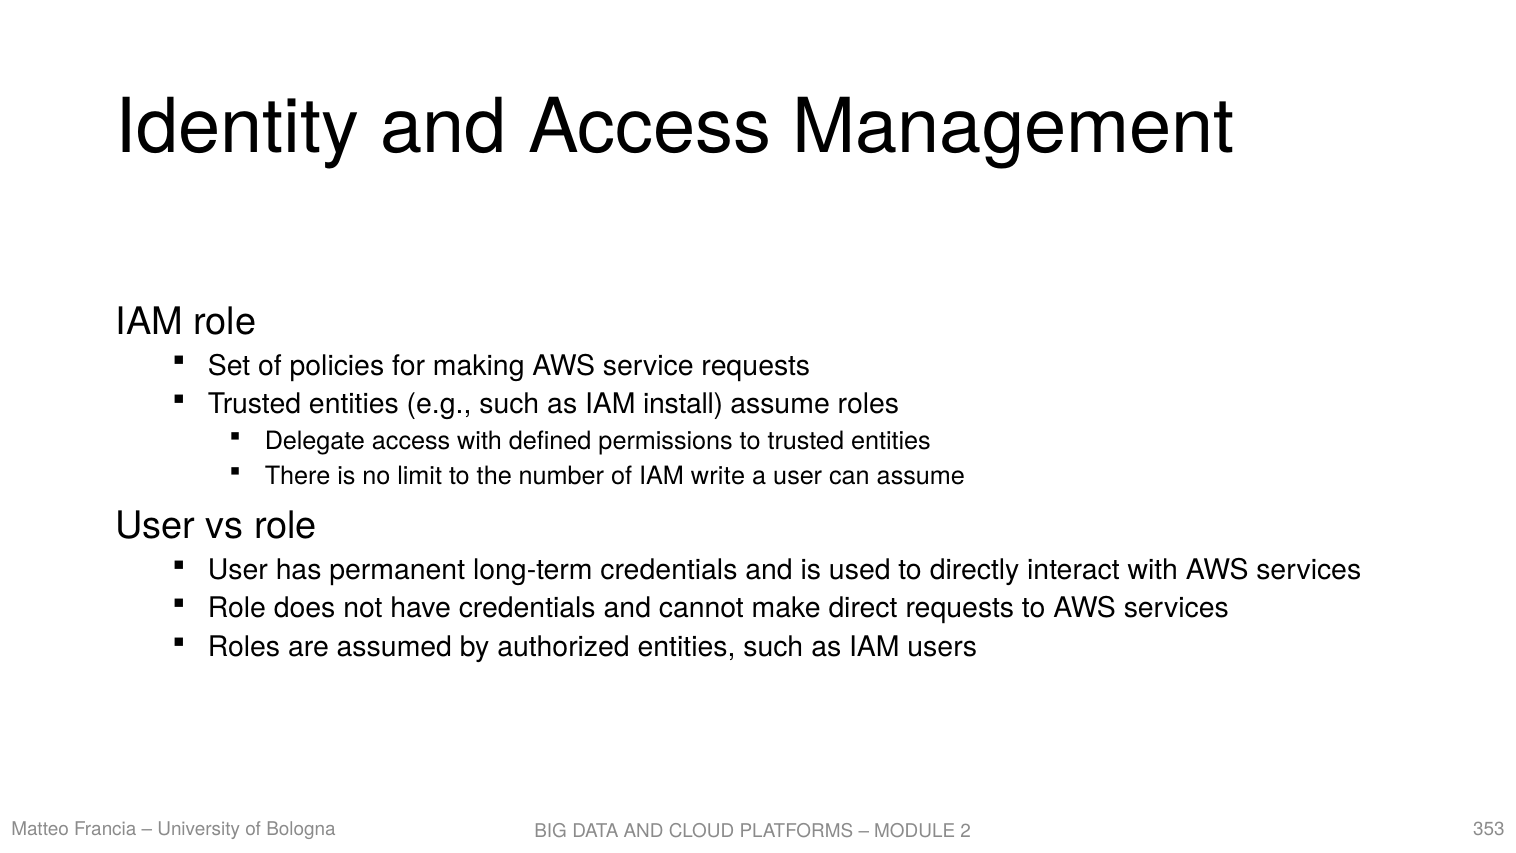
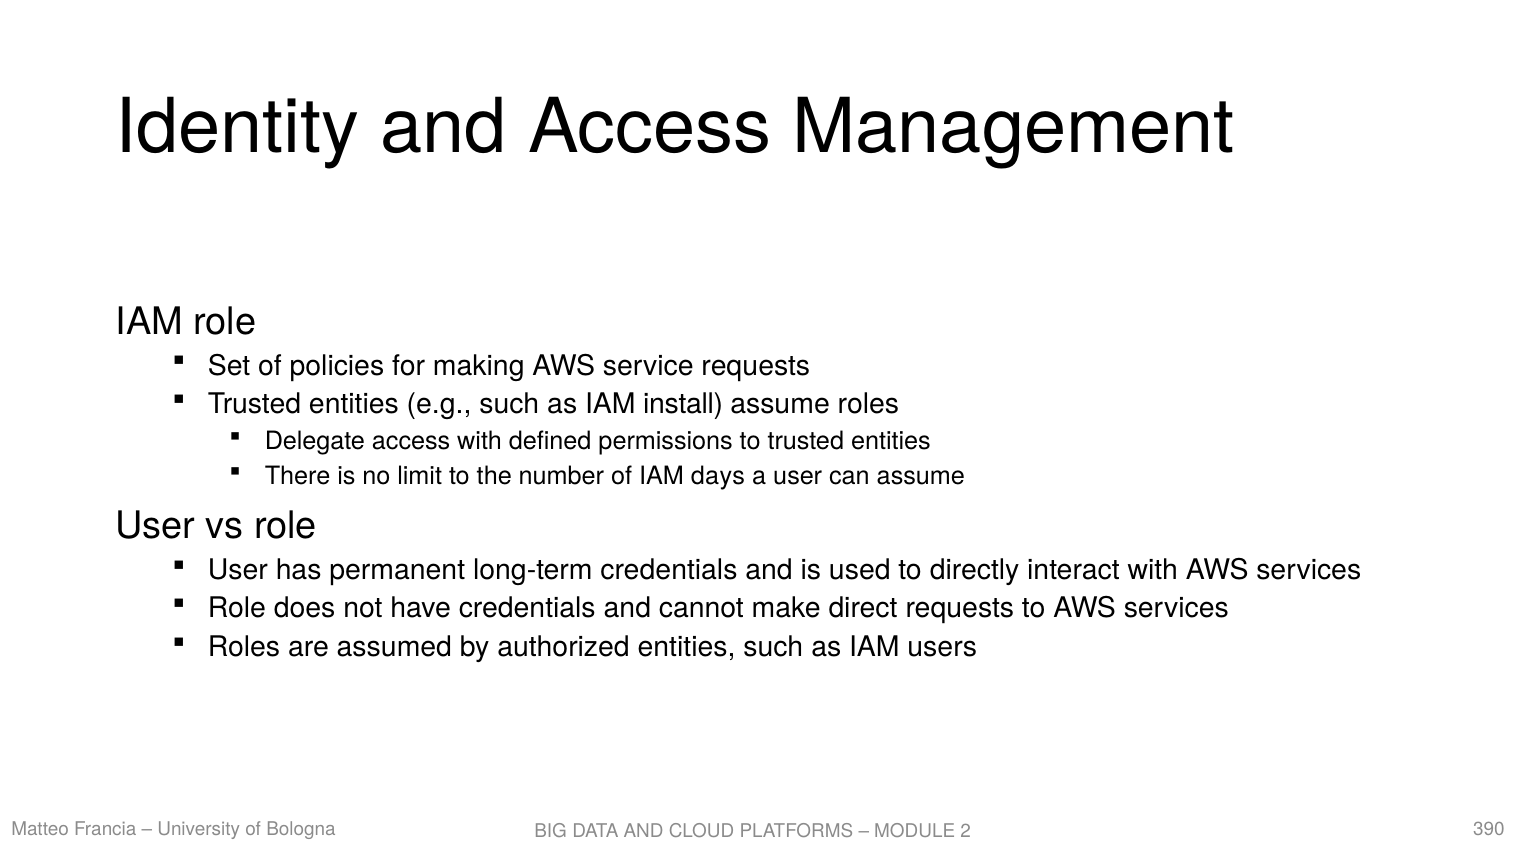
write: write -> days (718, 476)
353: 353 -> 390 (1489, 829)
